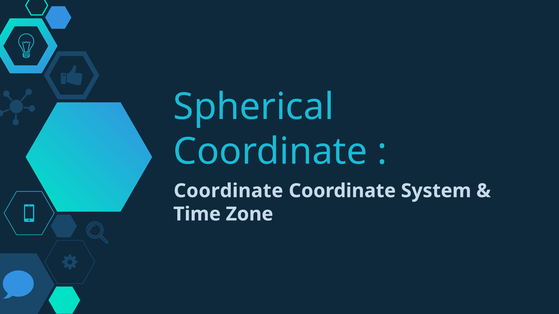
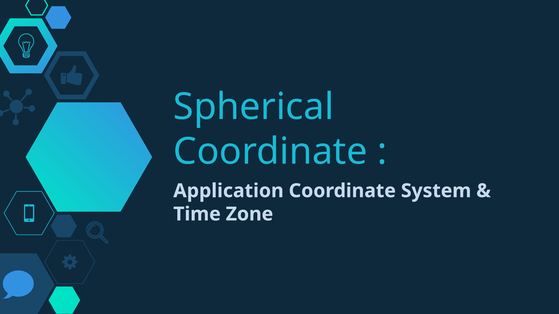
Coordinate: Coordinate -> Application (228, 191)
